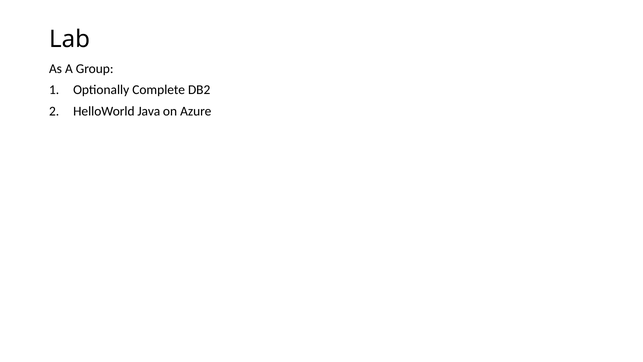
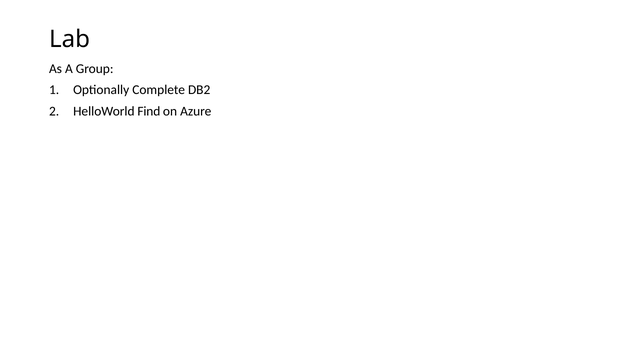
Java: Java -> Find (149, 111)
